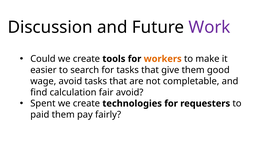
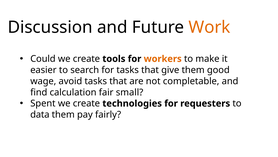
Work colour: purple -> orange (210, 27)
fair avoid: avoid -> small (130, 92)
paid: paid -> data (40, 114)
